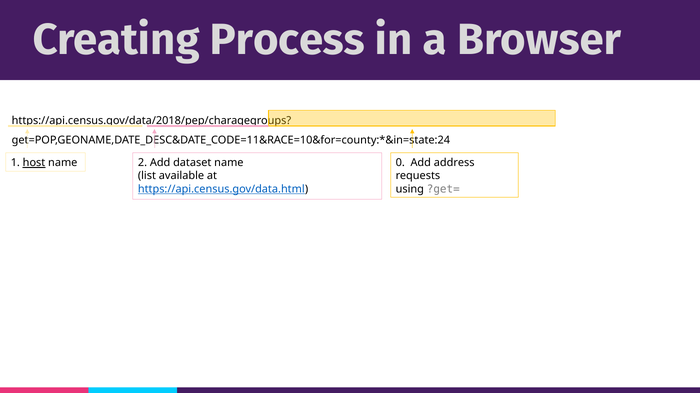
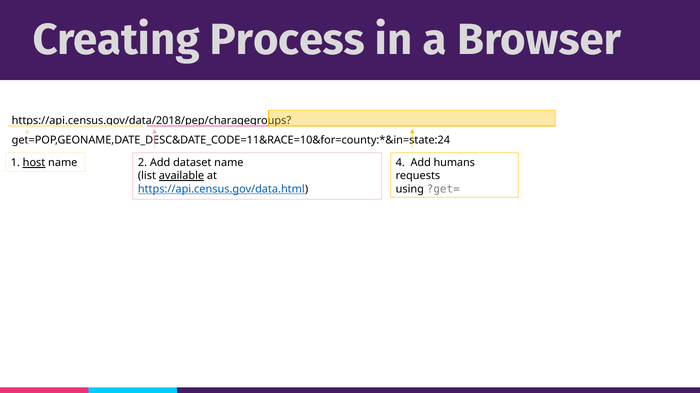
0: 0 -> 4 (400, 163)
address: address -> humans (454, 163)
available underline: none -> present (181, 176)
